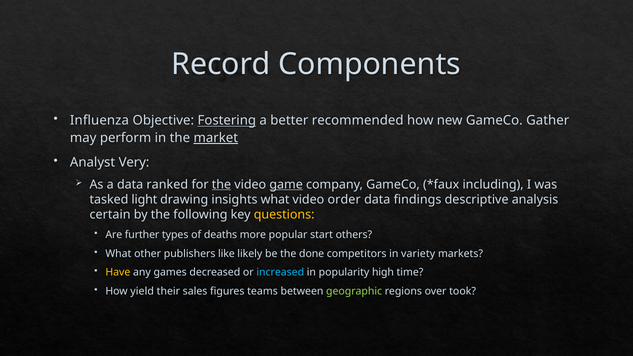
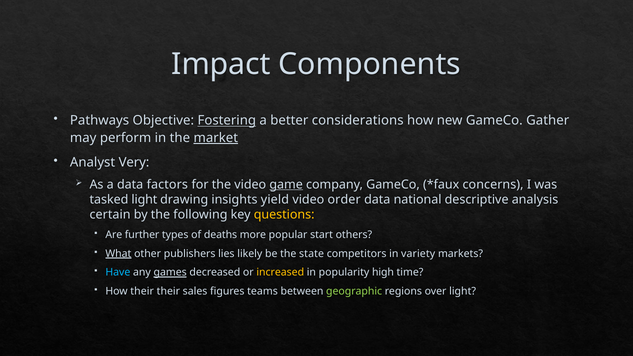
Record: Record -> Impact (221, 64)
Influenza: Influenza -> Pathways (100, 121)
recommended: recommended -> considerations (358, 121)
ranked: ranked -> factors (167, 184)
the underline: present -> none (221, 184)
including: including -> concerns (493, 184)
insights what: what -> yield (275, 200)
findings: findings -> national (418, 200)
What underline: none -> present (118, 254)
like: like -> lies (226, 254)
done: done -> state (312, 254)
Have colour: yellow -> light blue (118, 273)
games underline: none -> present (170, 273)
increased colour: light blue -> yellow (280, 273)
How yield: yield -> their (142, 292)
over took: took -> light (463, 292)
